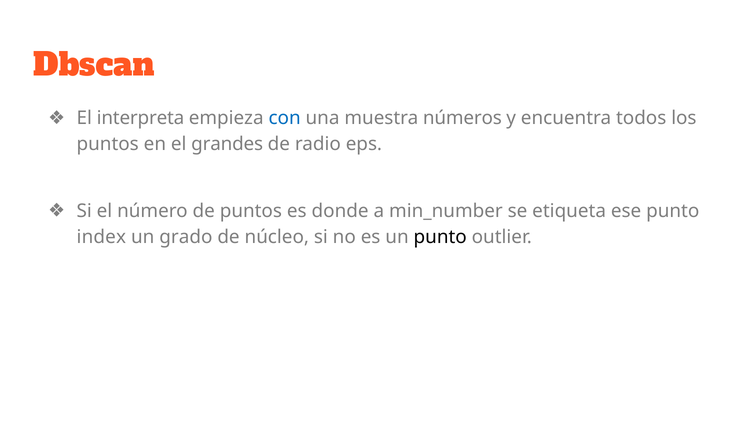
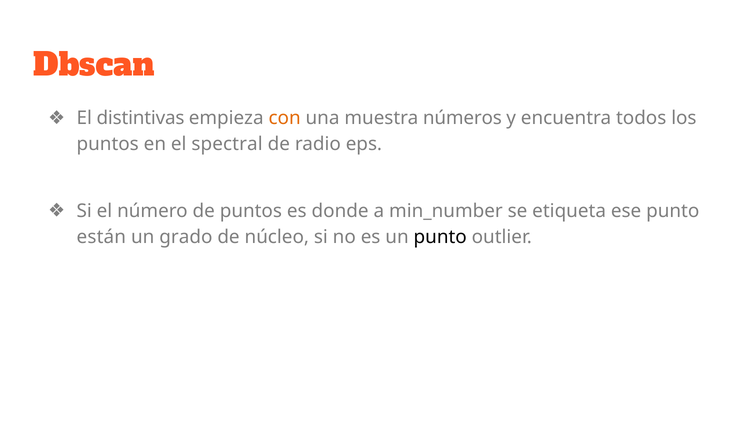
interpreta: interpreta -> distintivas (141, 118)
con colour: blue -> orange (285, 118)
grandes: grandes -> spectral (227, 144)
index: index -> están (101, 237)
